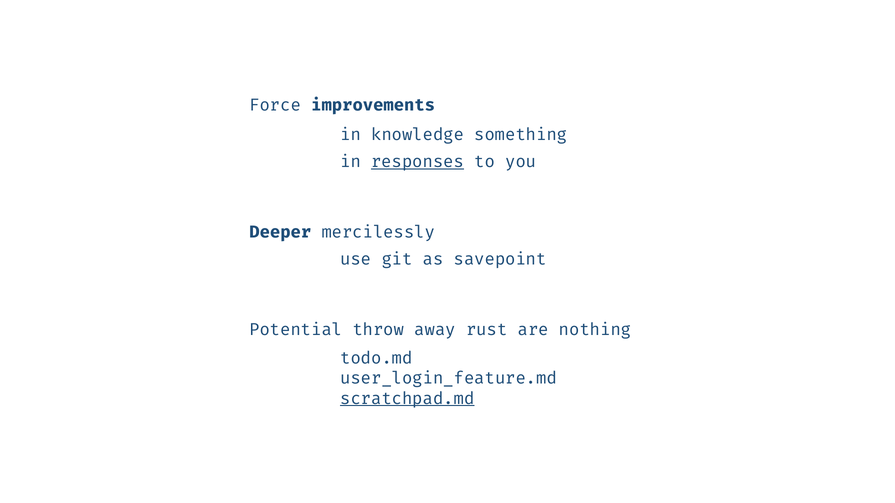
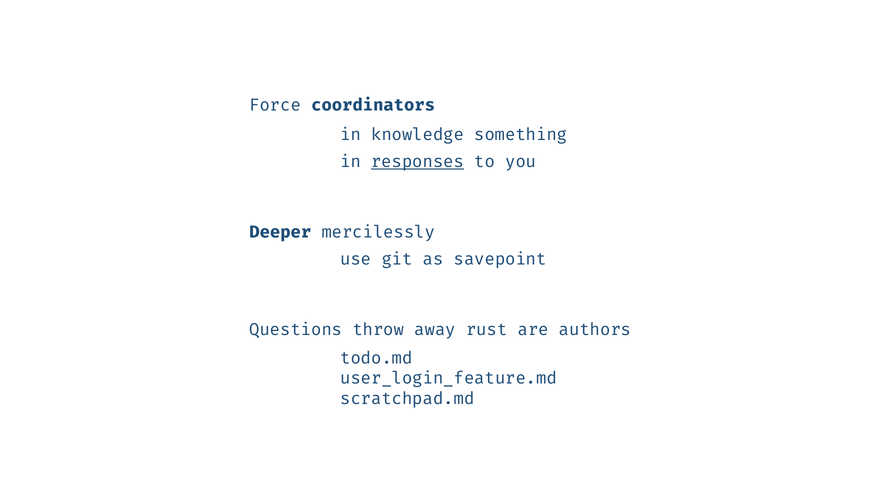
improvements: improvements -> coordinators (373, 105)
Potential: Potential -> Questions (296, 330)
nothing: nothing -> authors (595, 330)
scratchpad.md underline: present -> none (407, 399)
